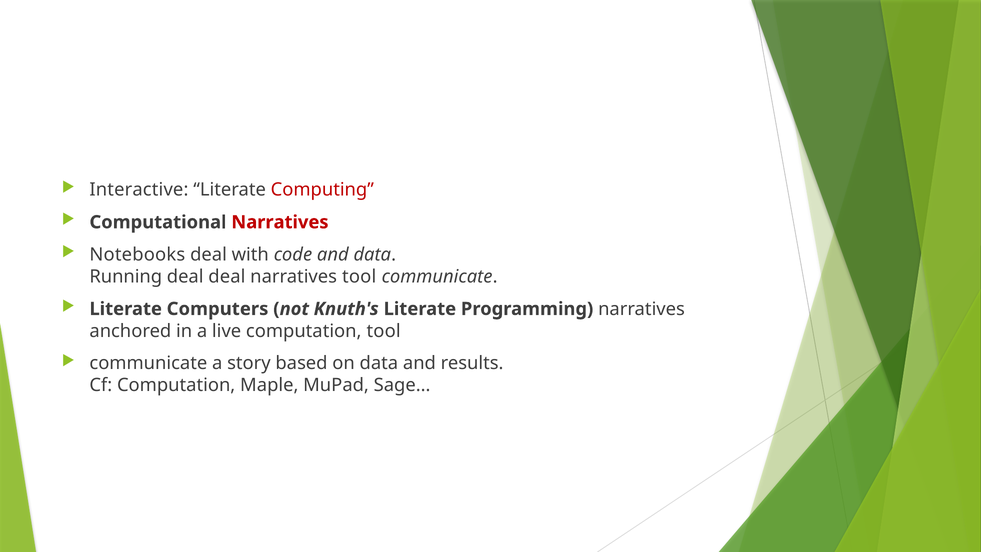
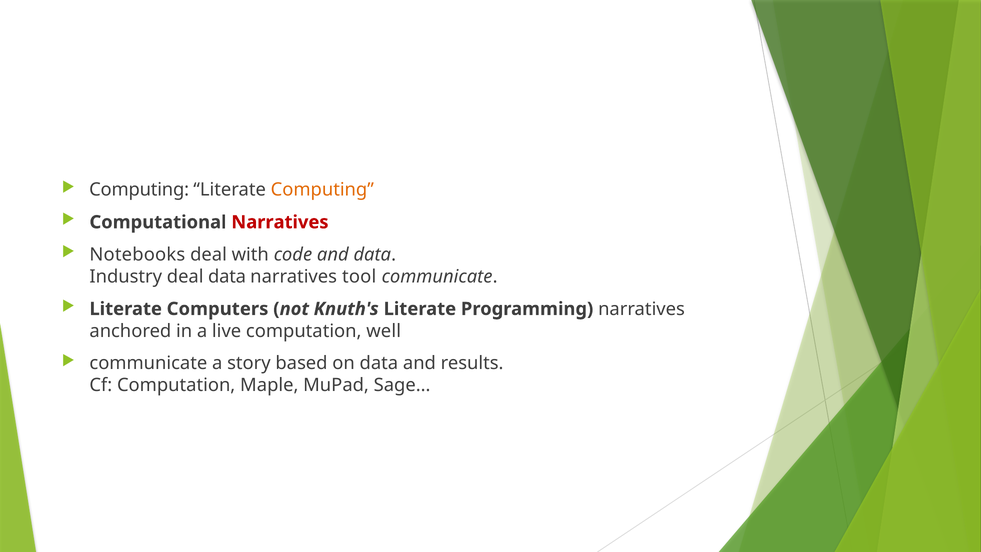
Interactive: Interactive -> Computing (139, 190)
Computing colour: red -> orange (322, 190)
Running: Running -> Industry (126, 277)
deal deal: deal -> data (227, 277)
computation tool: tool -> well (384, 331)
